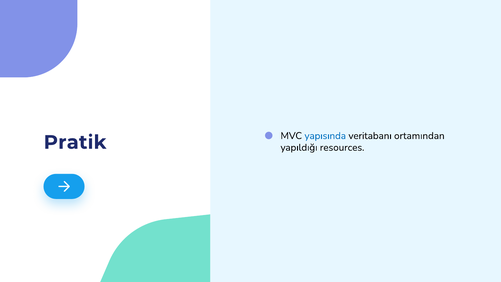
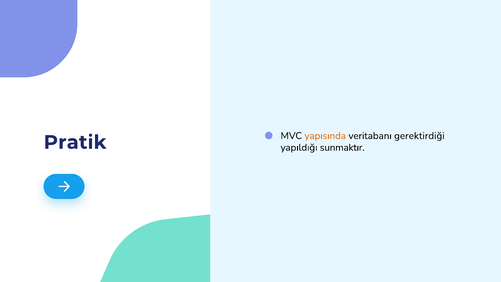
yapısında colour: blue -> orange (325, 136)
ortamından: ortamından -> gerektirdiği (419, 136)
resources: resources -> sunmaktır (342, 147)
